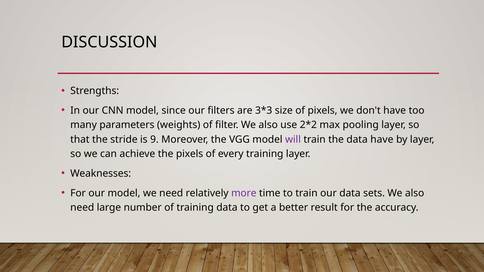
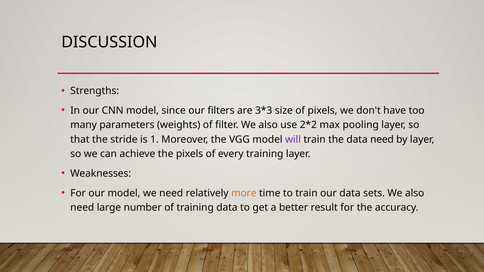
9: 9 -> 1 (154, 140)
data have: have -> need (382, 140)
more colour: purple -> orange (244, 193)
